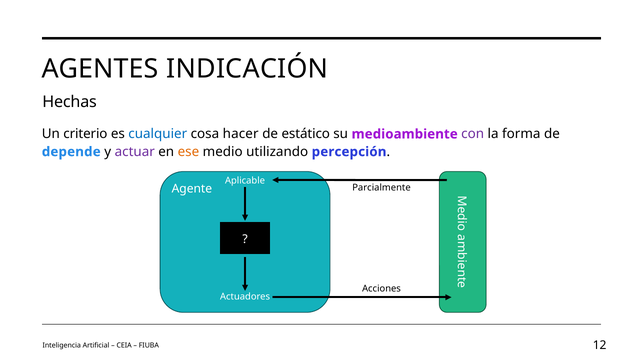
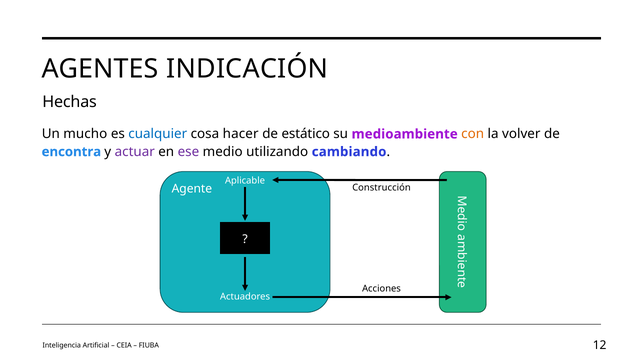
criterio: criterio -> mucho (85, 134)
con colour: purple -> orange (473, 134)
forma: forma -> volver (521, 134)
depende: depende -> encontra (71, 152)
ese colour: orange -> purple (188, 152)
percepción: percepción -> cambiando (349, 152)
Parcialmente: Parcialmente -> Construcción (381, 187)
